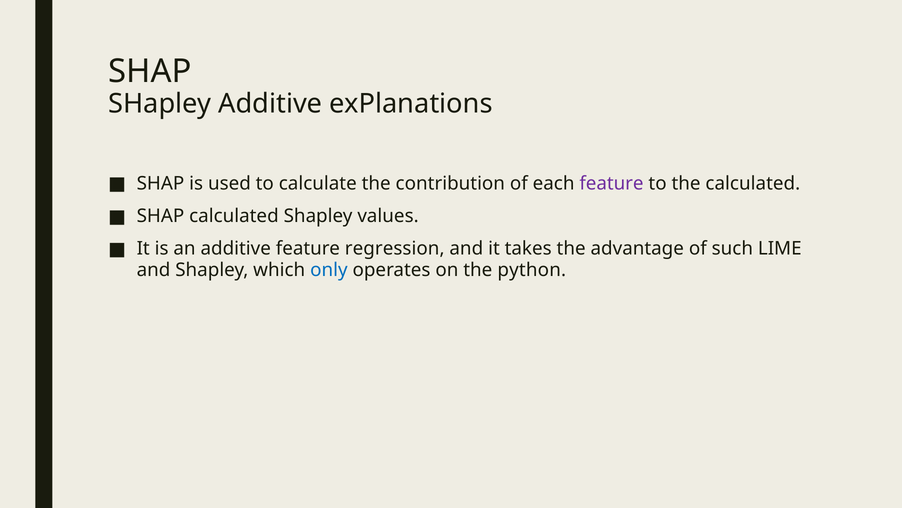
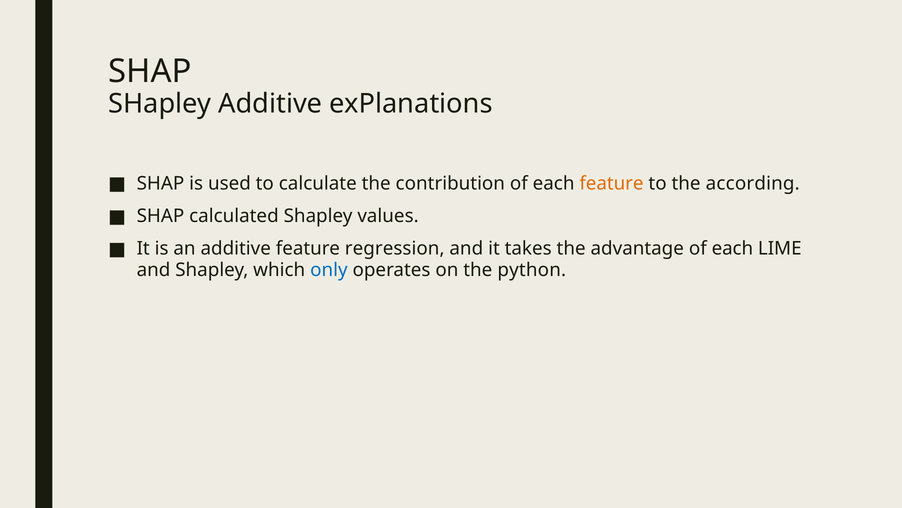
feature colour: purple -> orange (611, 183)
the calculated: calculated -> according (753, 183)
advantage of such: such -> each (732, 248)
